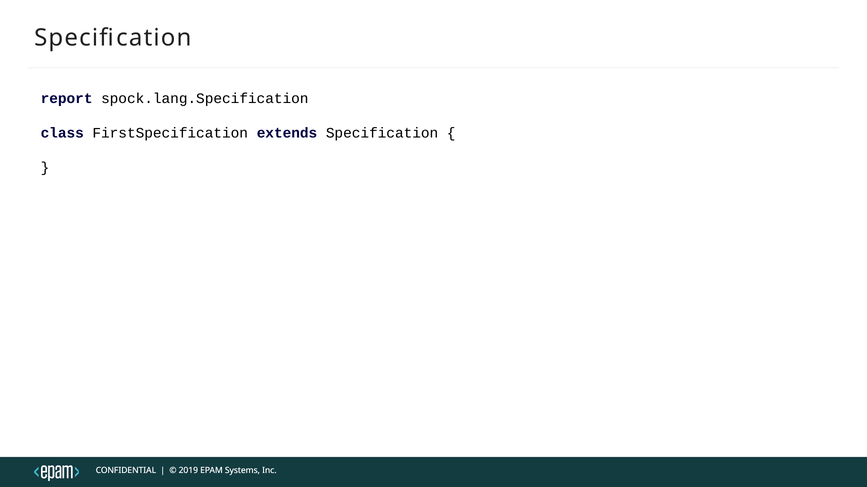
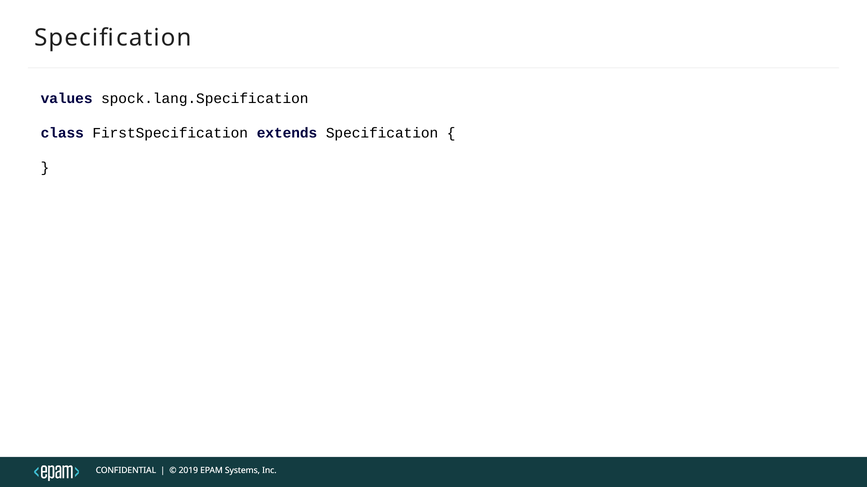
report: report -> values (67, 98)
